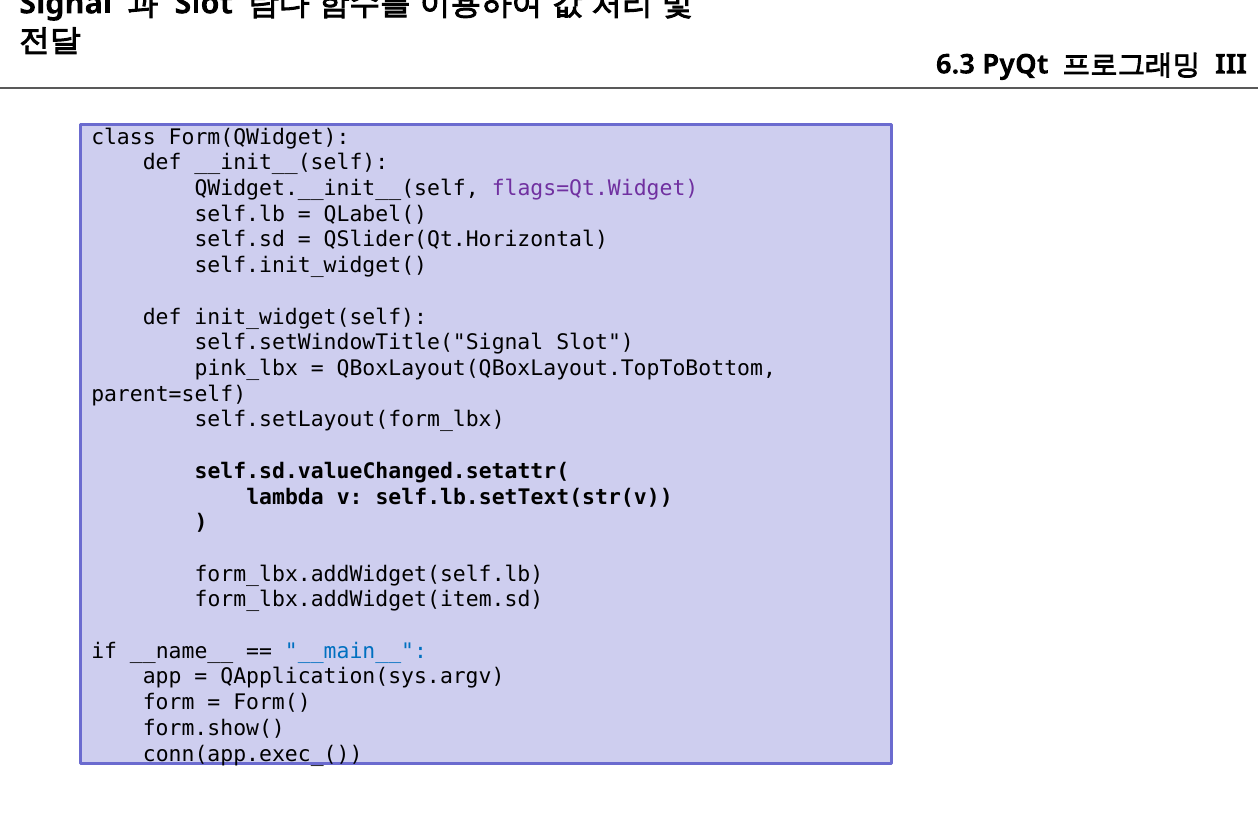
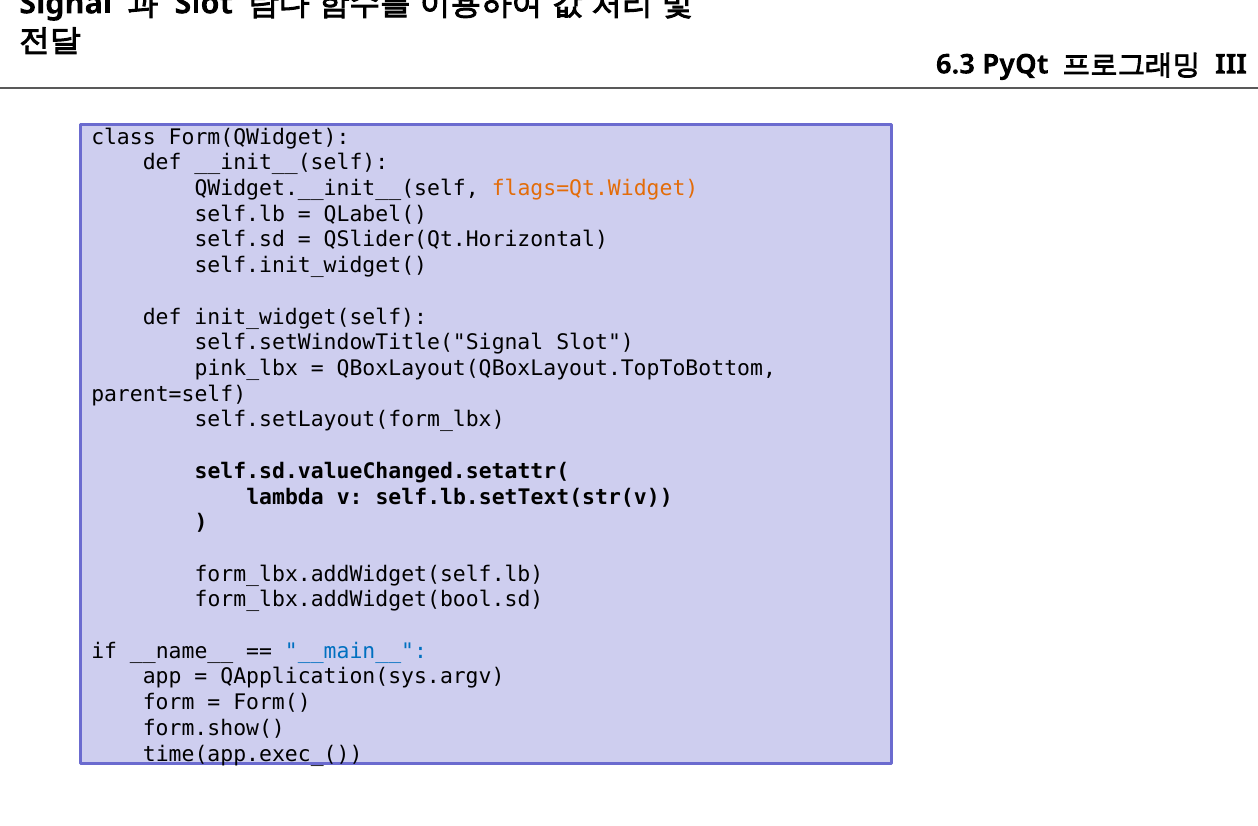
flags=Qt.Widget colour: purple -> orange (595, 188)
form_lbx.addWidget(item.sd: form_lbx.addWidget(item.sd -> form_lbx.addWidget(bool.sd (369, 600)
conn(app.exec_(: conn(app.exec_( -> time(app.exec_( (253, 754)
